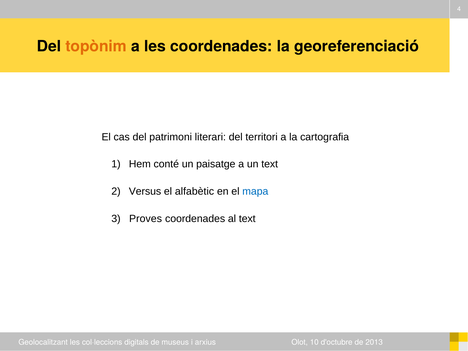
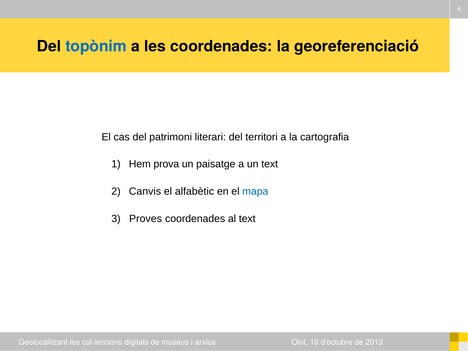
topònim colour: orange -> blue (96, 46)
conté: conté -> prova (166, 164)
Versus: Versus -> Canvis (145, 191)
